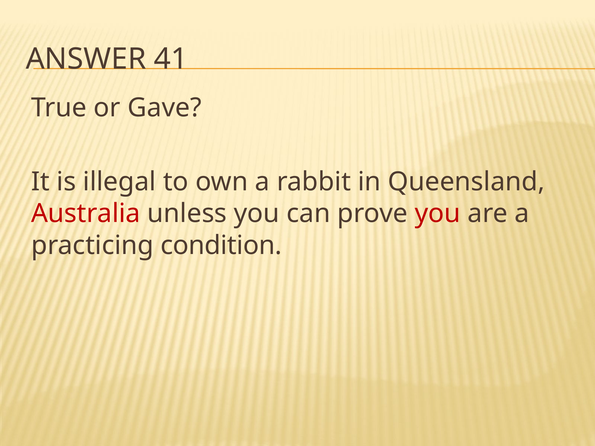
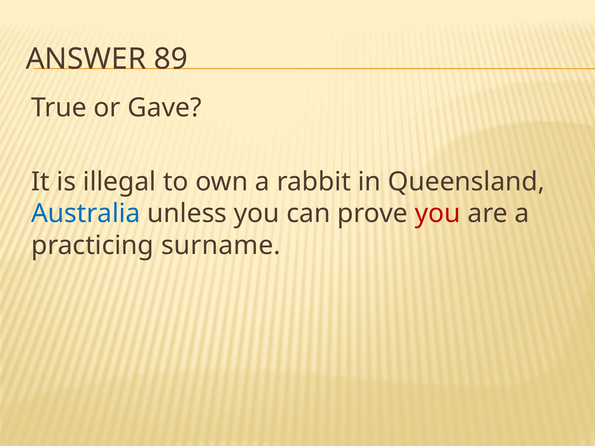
41: 41 -> 89 (171, 59)
Australia colour: red -> blue (86, 214)
condition: condition -> surname (221, 245)
